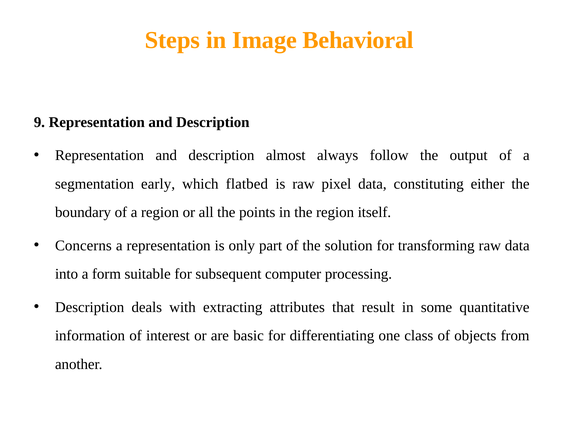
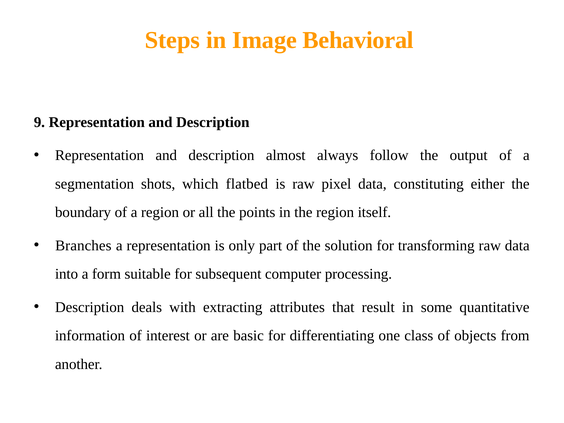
early: early -> shots (158, 184)
Concerns: Concerns -> Branches (83, 246)
